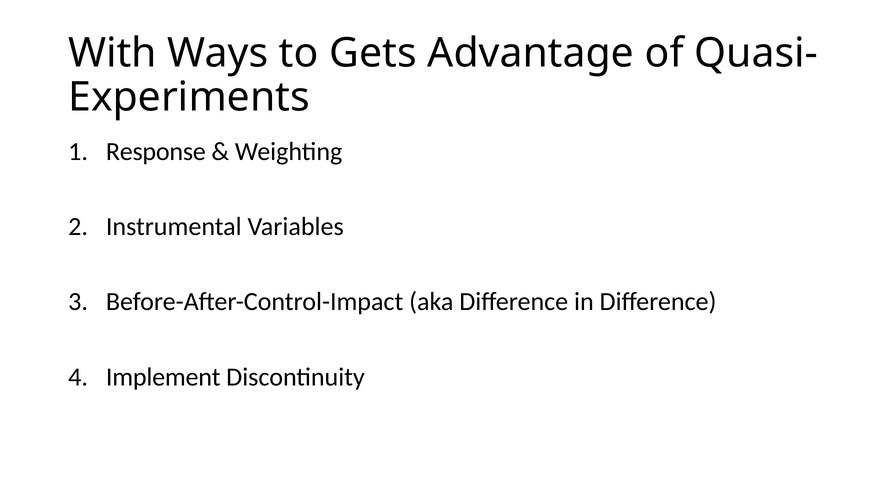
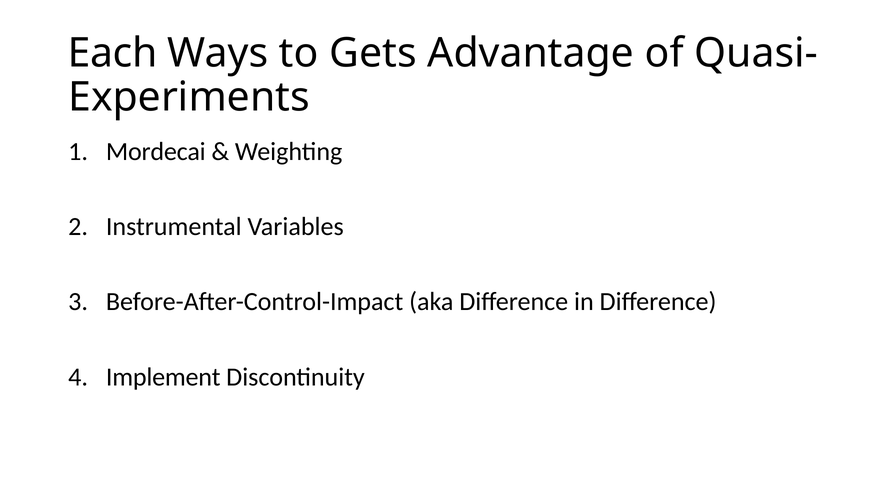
With: With -> Each (113, 53)
Response: Response -> Mordecai (156, 151)
